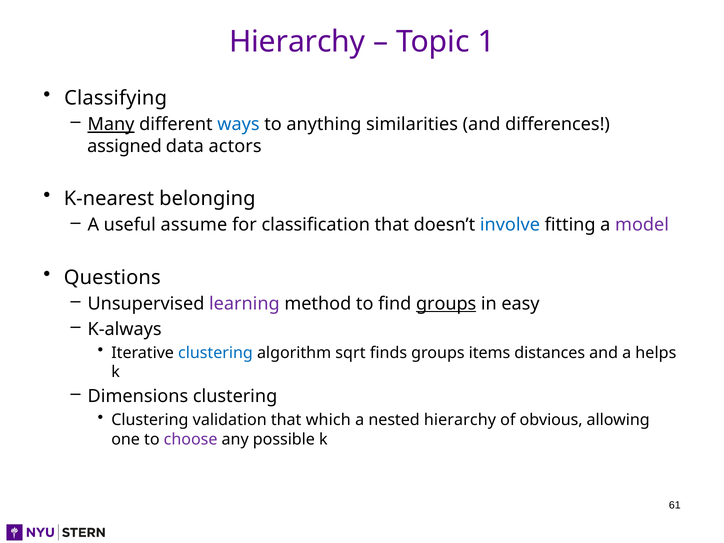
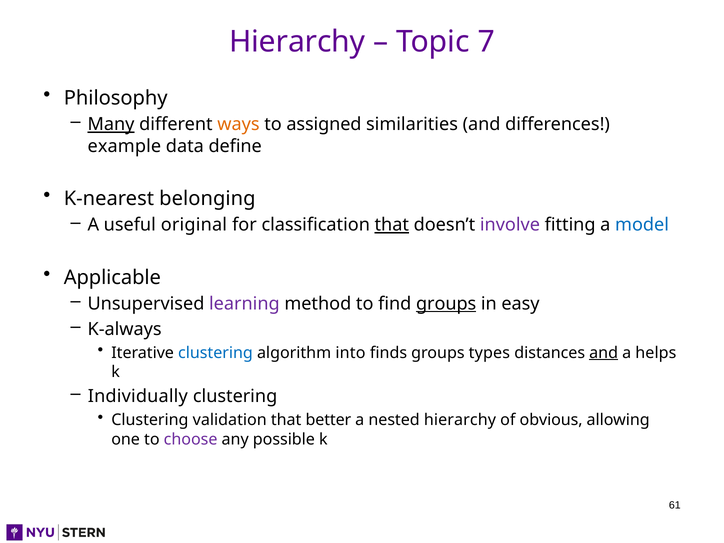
1: 1 -> 7 (486, 42)
Classifying: Classifying -> Philosophy (116, 98)
ways colour: blue -> orange (238, 124)
anything: anything -> assigned (324, 124)
assigned: assigned -> example (124, 146)
actors: actors -> define (235, 146)
assume: assume -> original (194, 225)
that underline: none -> present (392, 225)
involve colour: blue -> purple (510, 225)
model colour: purple -> blue (642, 225)
Questions: Questions -> Applicable (112, 277)
sqrt: sqrt -> into (350, 353)
items: items -> types (489, 353)
and underline: none -> present (604, 353)
Dimensions: Dimensions -> Individually (138, 396)
which: which -> better (328, 420)
